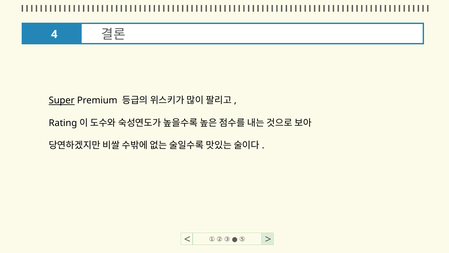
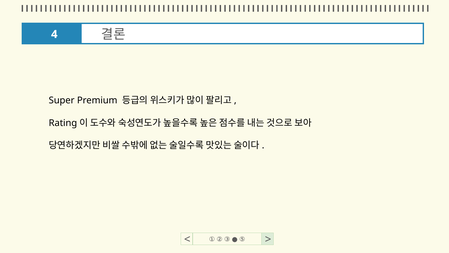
Super underline: present -> none (62, 100)
